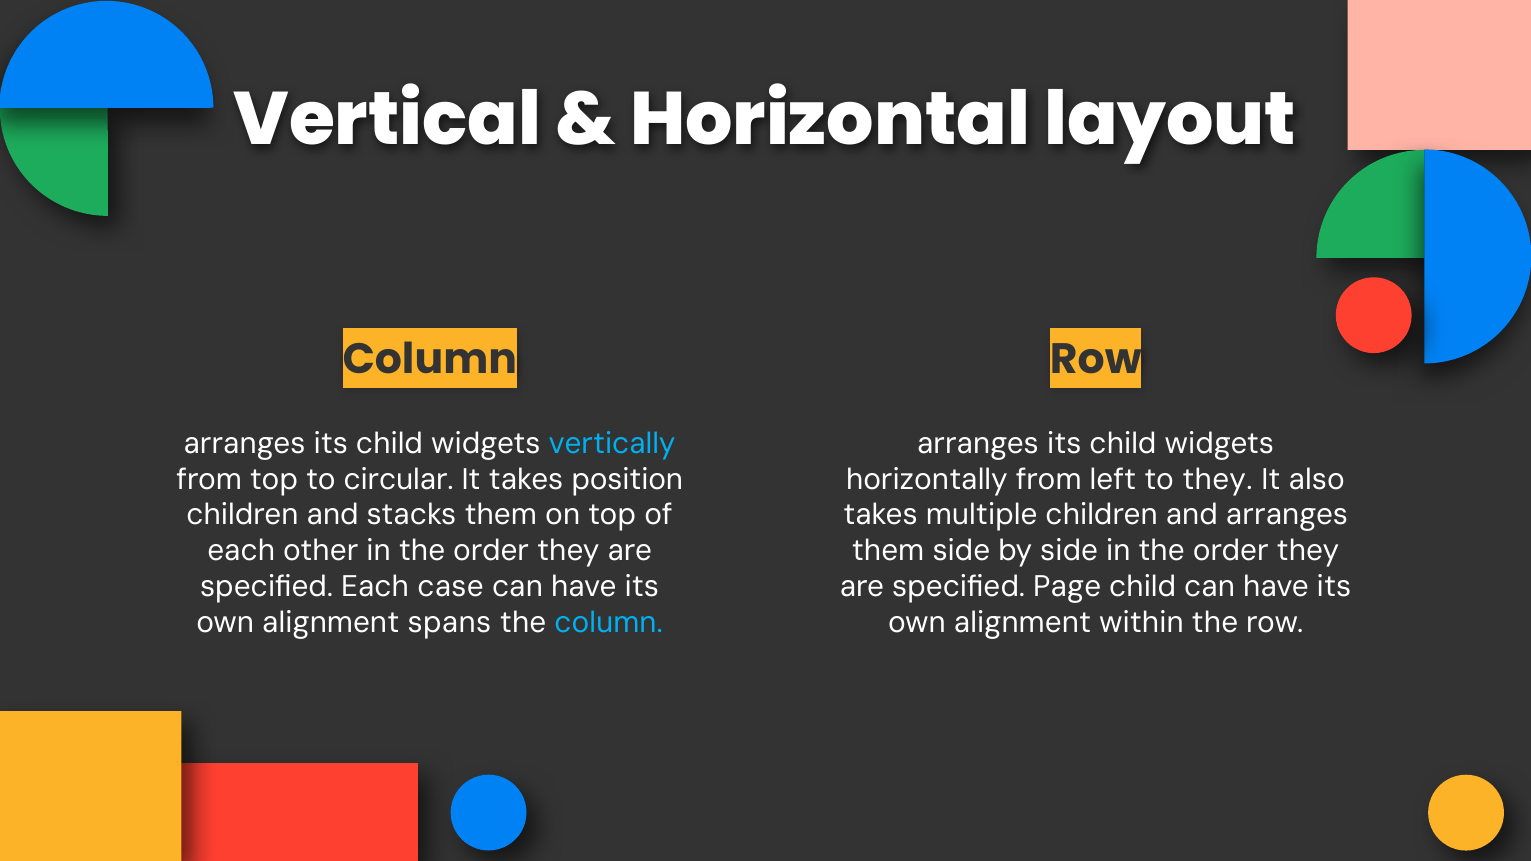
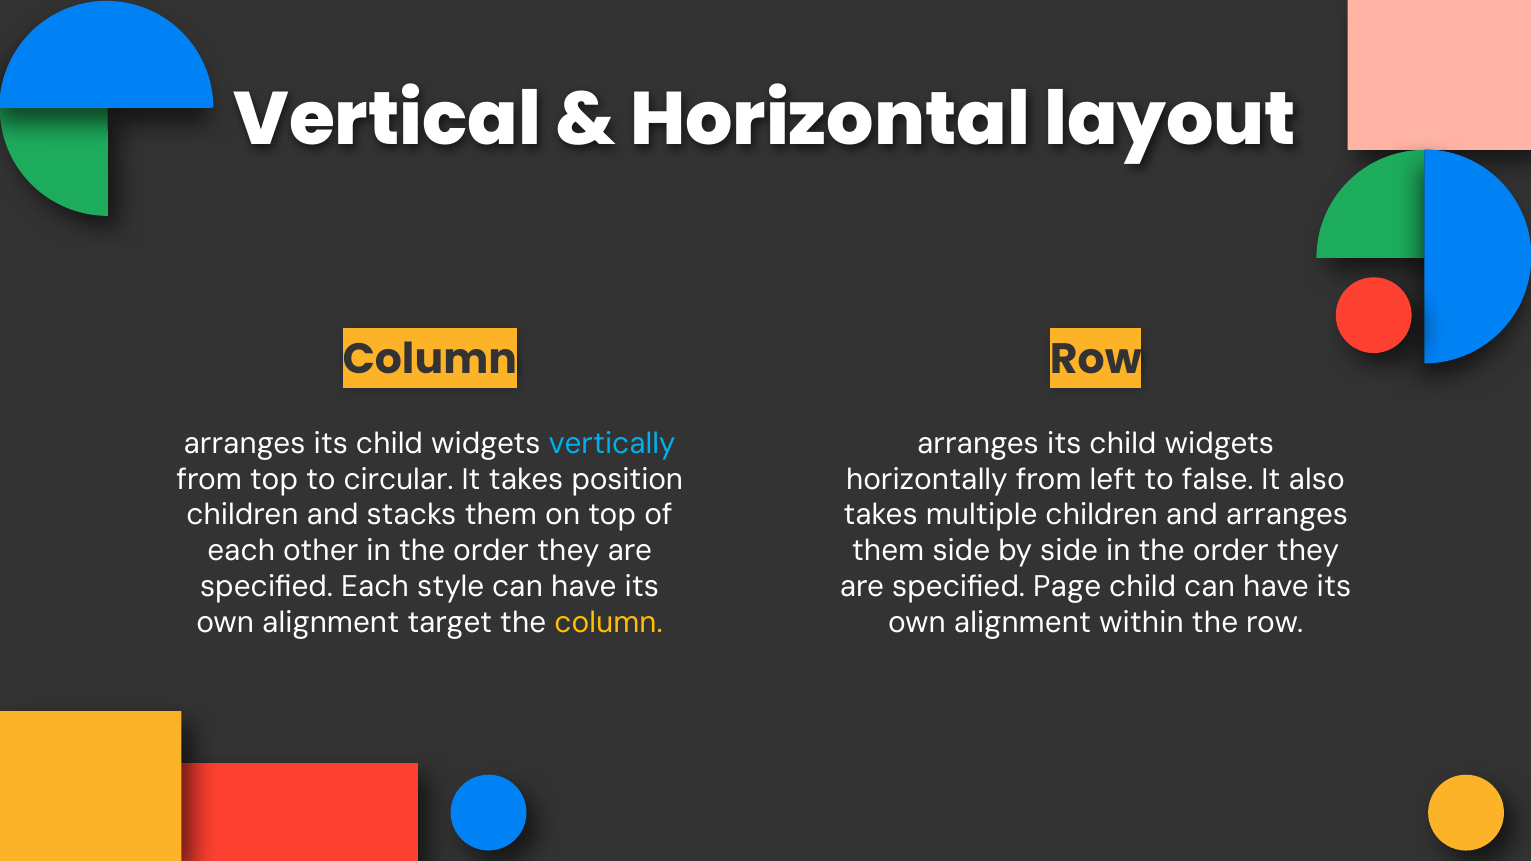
to they: they -> false (1218, 479)
case: case -> style (451, 587)
spans: spans -> target (450, 622)
column colour: light blue -> yellow (609, 622)
